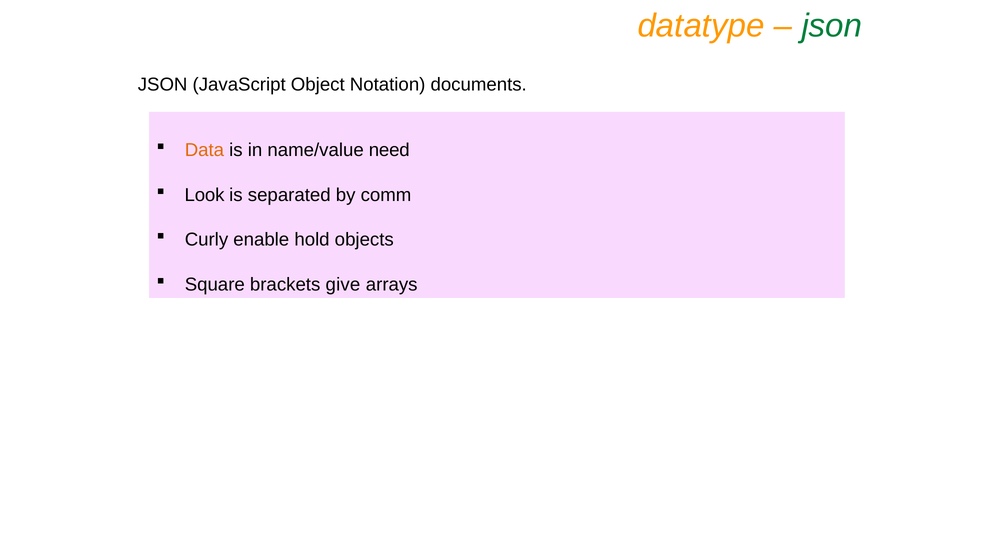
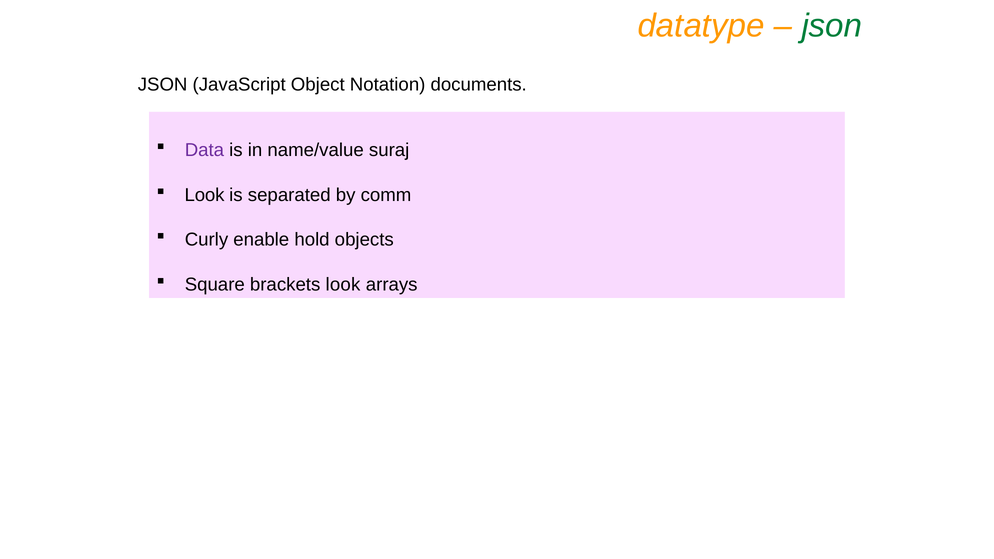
Data colour: orange -> purple (204, 150)
need: need -> suraj (389, 150)
brackets give: give -> look (343, 285)
